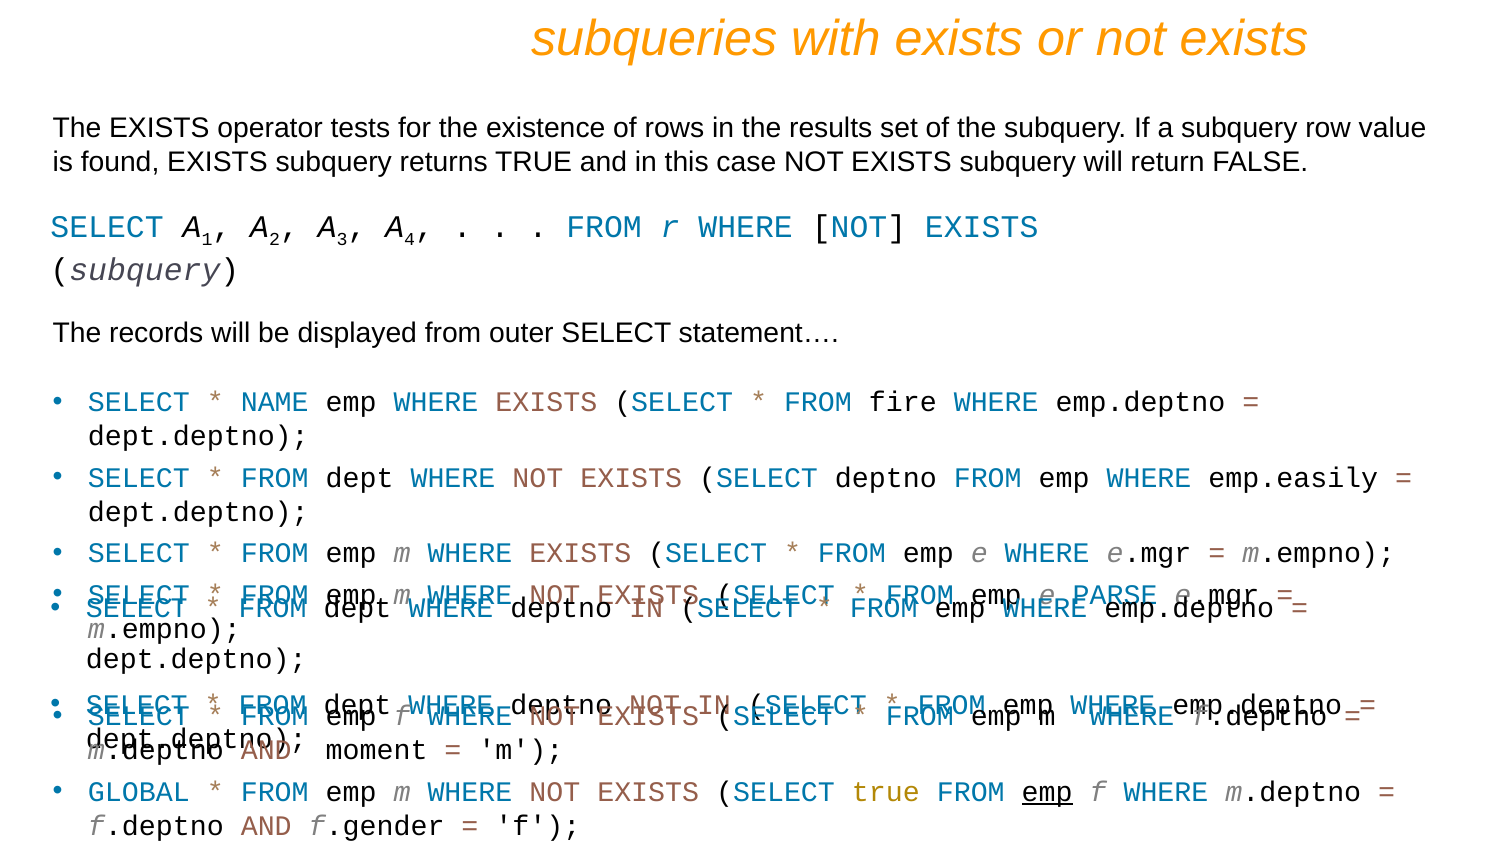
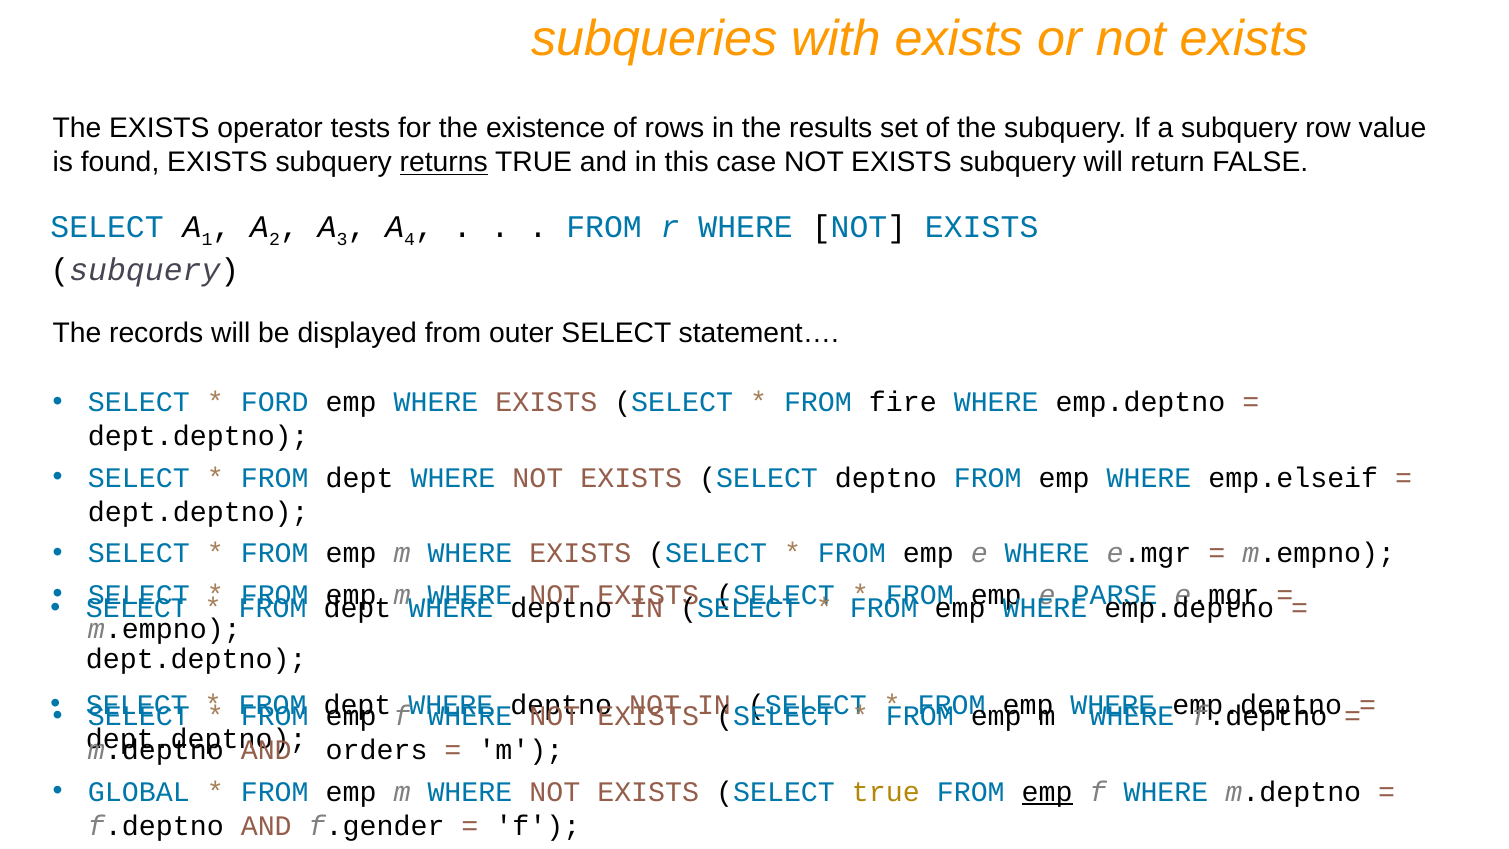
returns underline: none -> present (444, 162)
NAME: NAME -> FORD (275, 402)
emp.easily: emp.easily -> emp.elseif (1293, 478)
moment: moment -> orders (377, 750)
